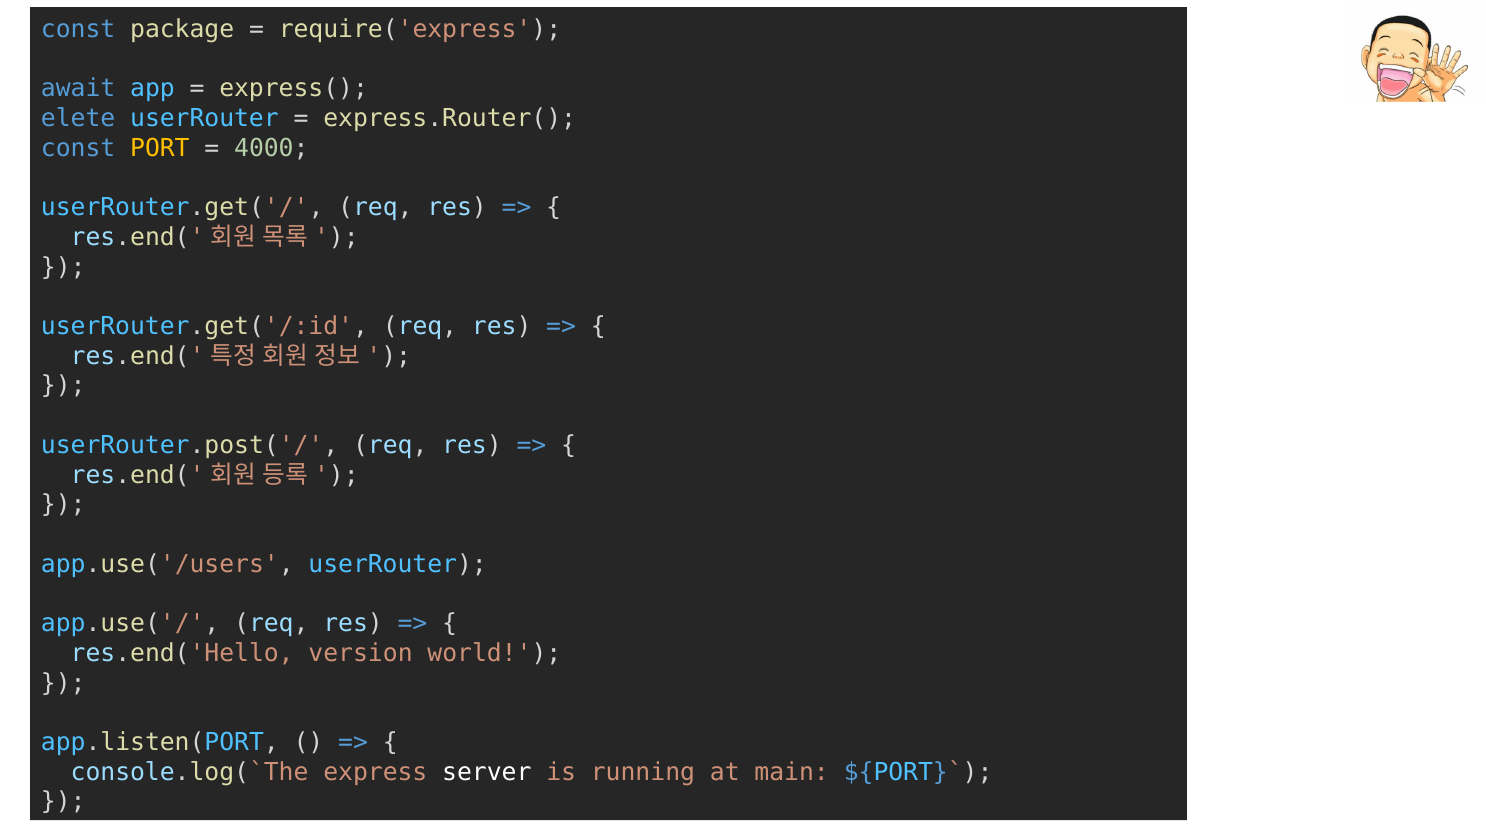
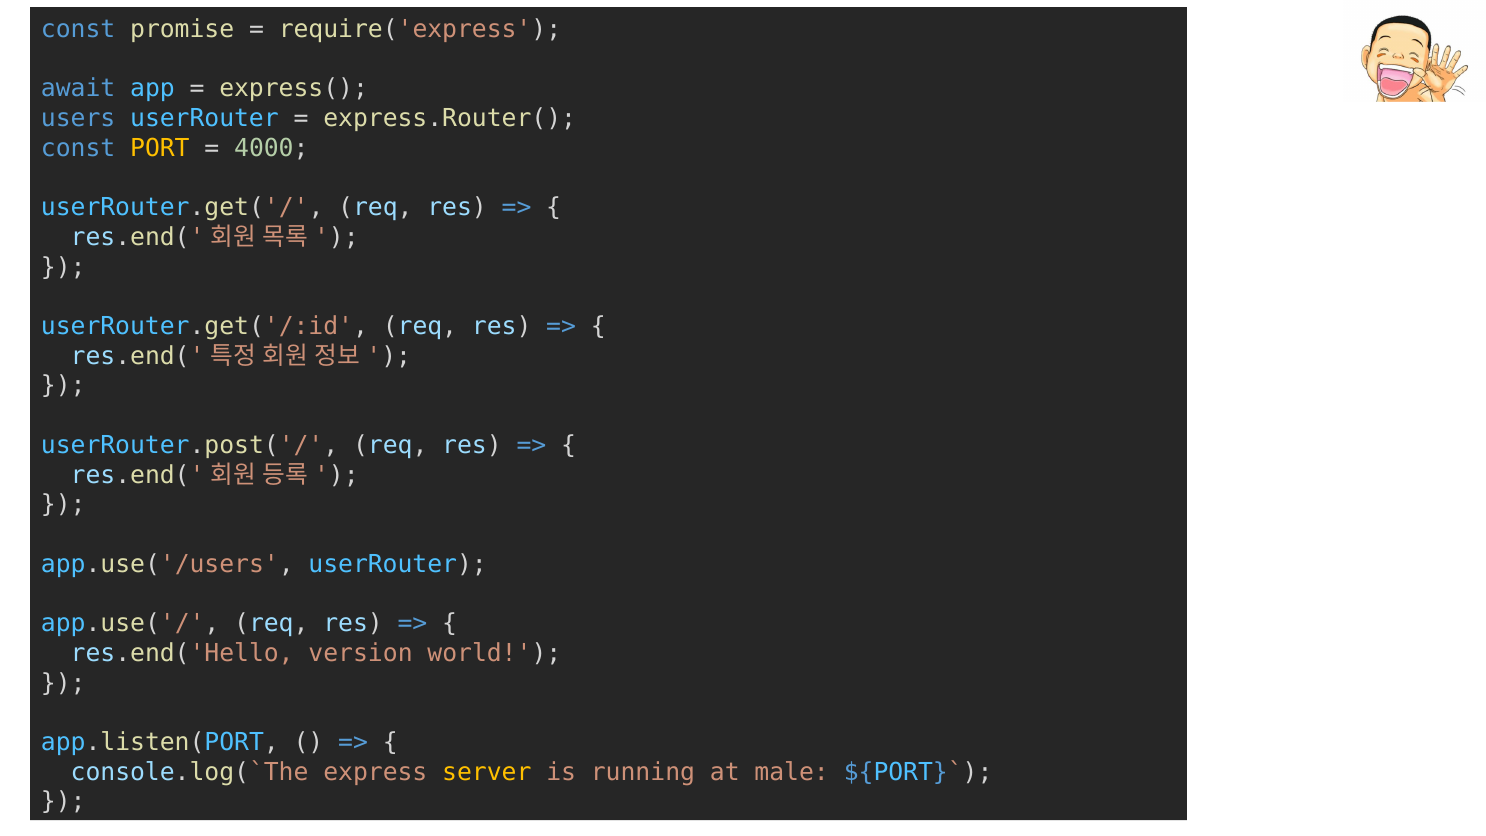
package: package -> promise (182, 29)
elete: elete -> users (78, 118)
server colour: white -> yellow (487, 772)
main: main -> male (792, 772)
